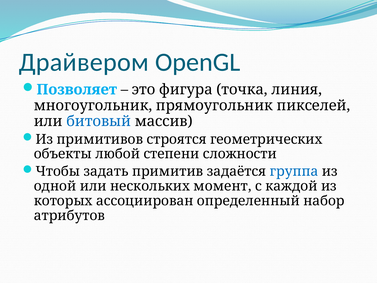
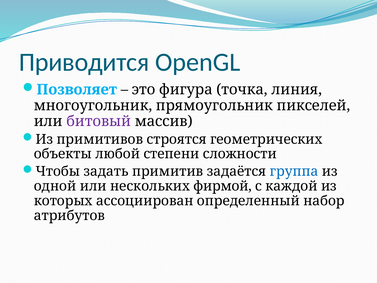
Драйвером: Драйвером -> Приводится (84, 62)
битовый colour: blue -> purple (99, 121)
момент: момент -> фирмой (223, 186)
